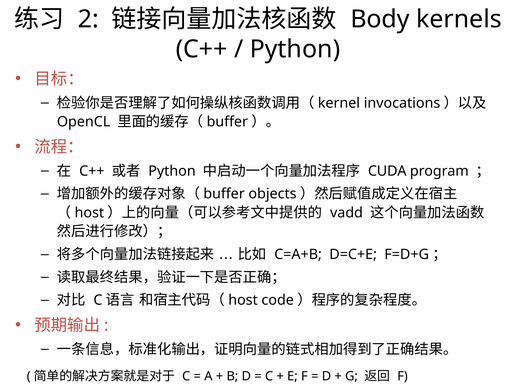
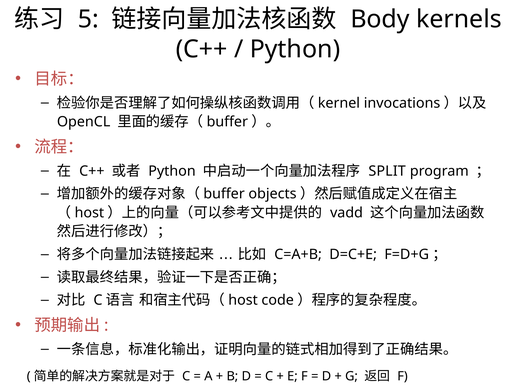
2: 2 -> 5 (88, 19)
CUDA: CUDA -> SPLIT (387, 171)
